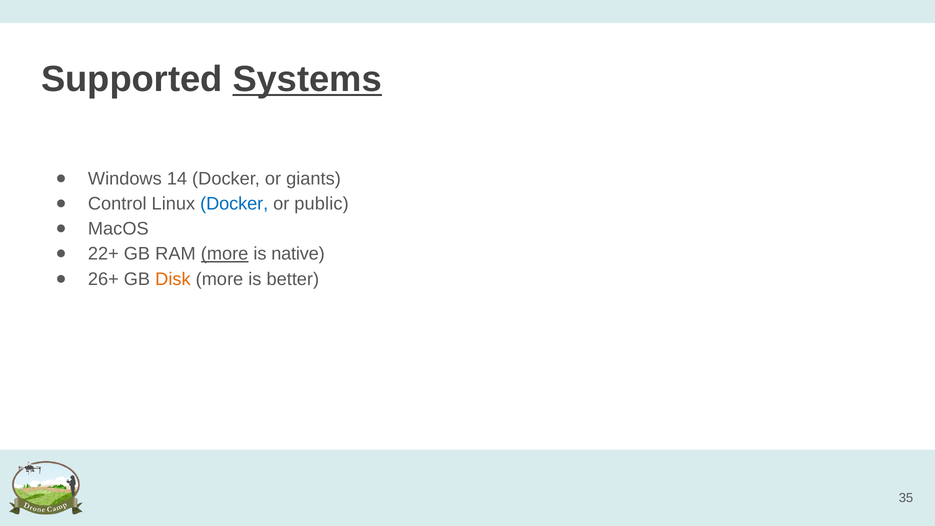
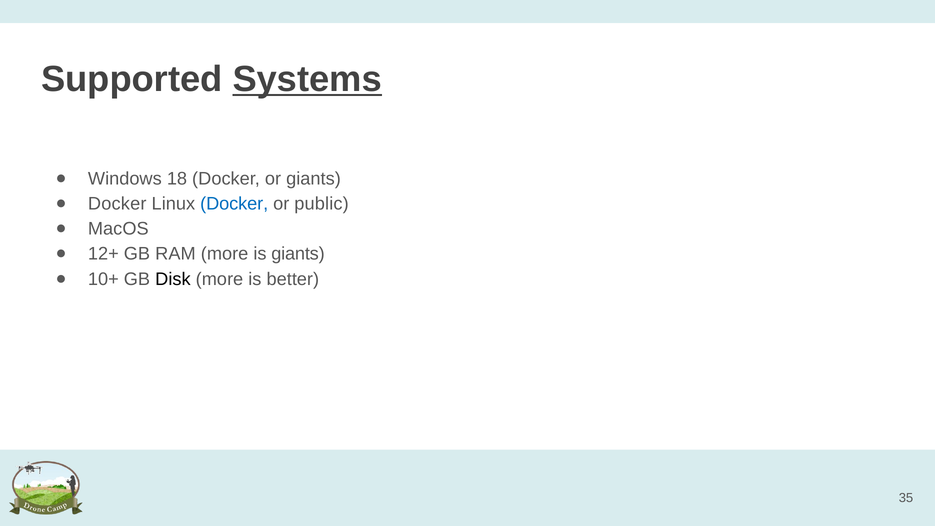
14: 14 -> 18 (177, 179)
Control: Control -> Docker (117, 204)
22+: 22+ -> 12+ (103, 254)
more underline: present -> none (225, 254)
is native: native -> giants (298, 254)
26+: 26+ -> 10+ (103, 279)
Disk colour: orange -> black (173, 279)
